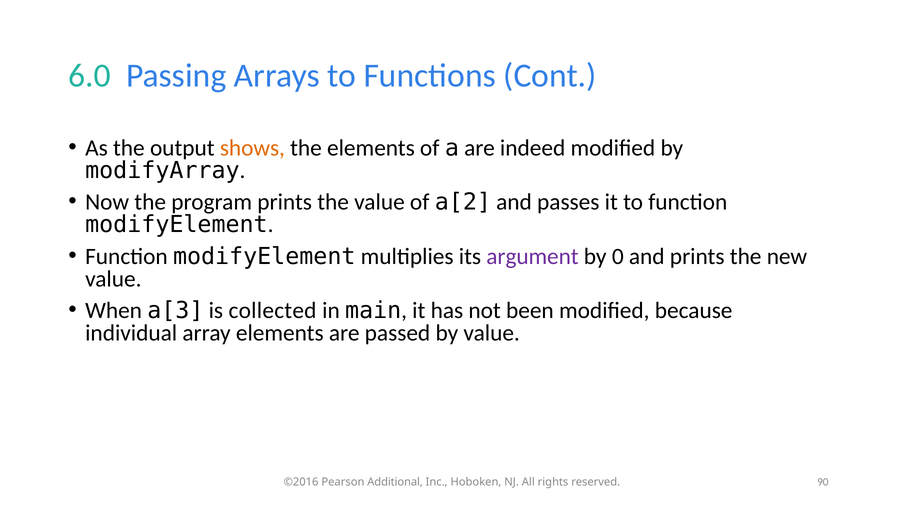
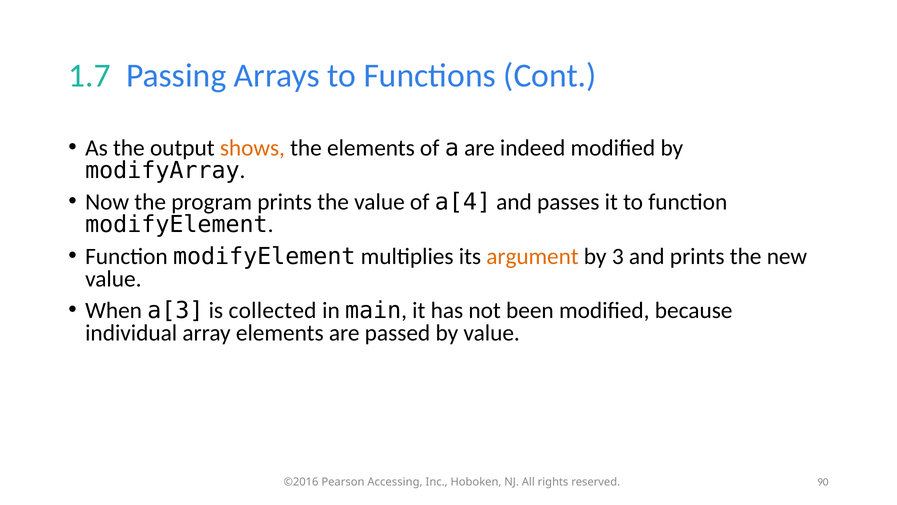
6.0: 6.0 -> 1.7 (90, 75)
a[2: a[2 -> a[4 (463, 202)
argument colour: purple -> orange (532, 256)
0: 0 -> 3 (618, 256)
Additional: Additional -> Accessing (395, 482)
